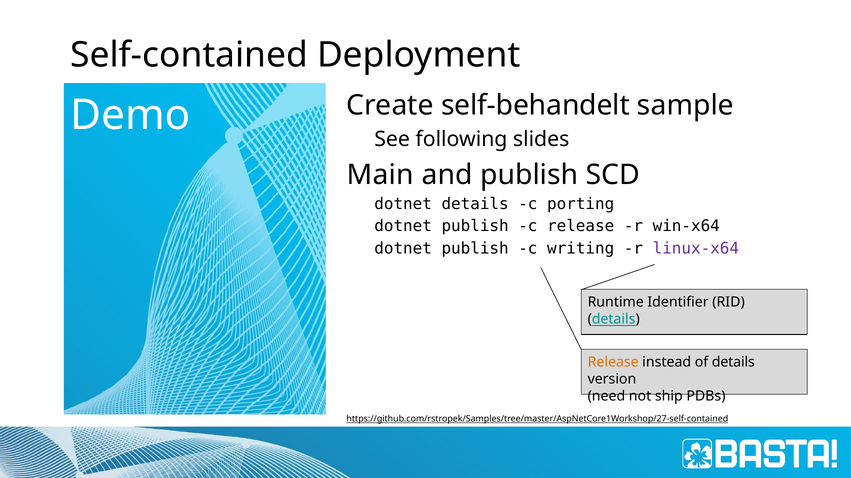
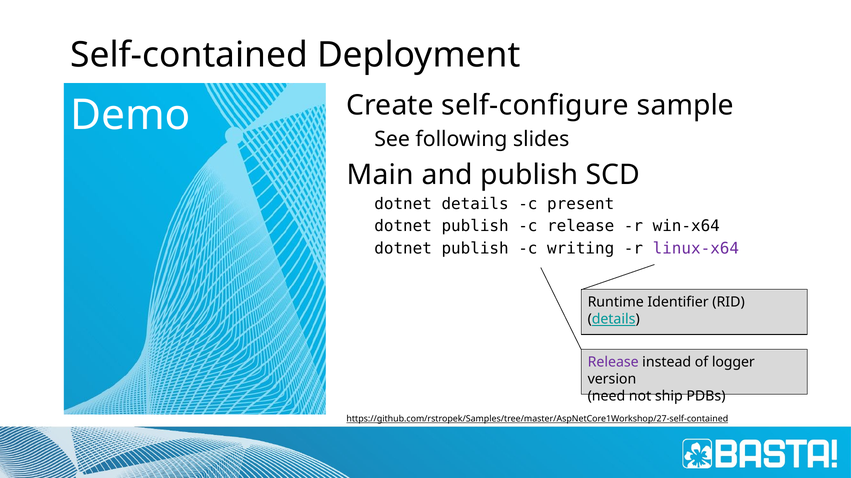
self-behandelt: self-behandelt -> self-configure (535, 106)
porting: porting -> present (581, 204)
Release colour: orange -> purple (613, 362)
of details: details -> logger (733, 362)
